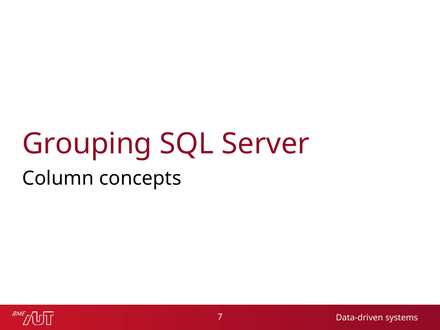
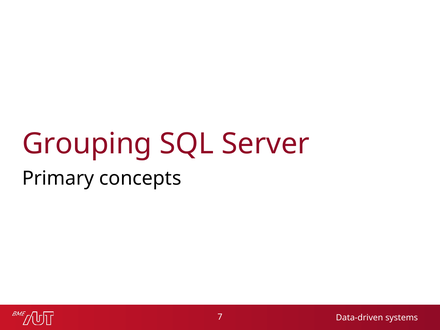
Column: Column -> Primary (58, 178)
